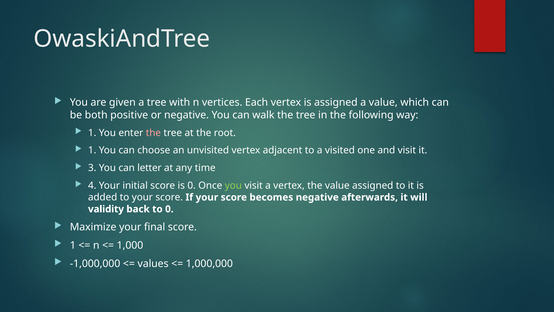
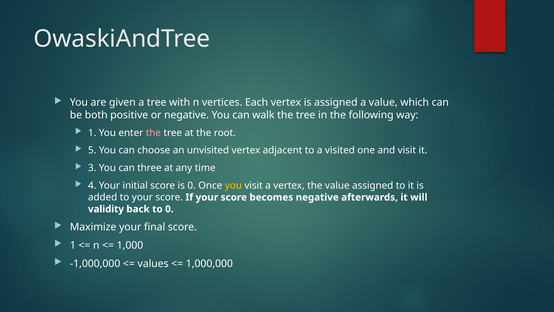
1: 1 -> 5 (92, 150)
letter: letter -> three (149, 168)
you colour: light green -> yellow (233, 185)
